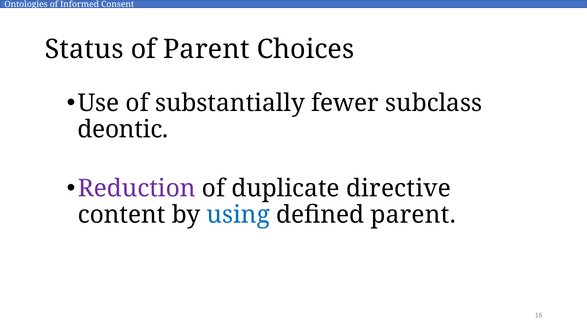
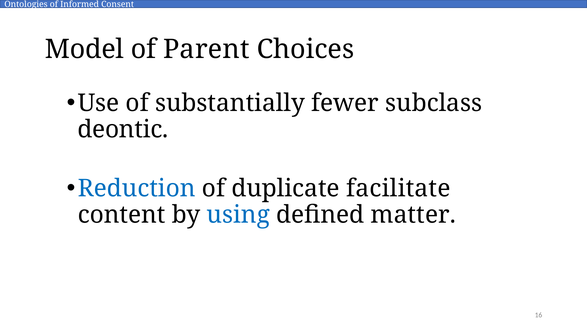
Status: Status -> Model (84, 49)
Reduction colour: purple -> blue (137, 188)
directive: directive -> facilitate (398, 188)
defined parent: parent -> matter (413, 215)
